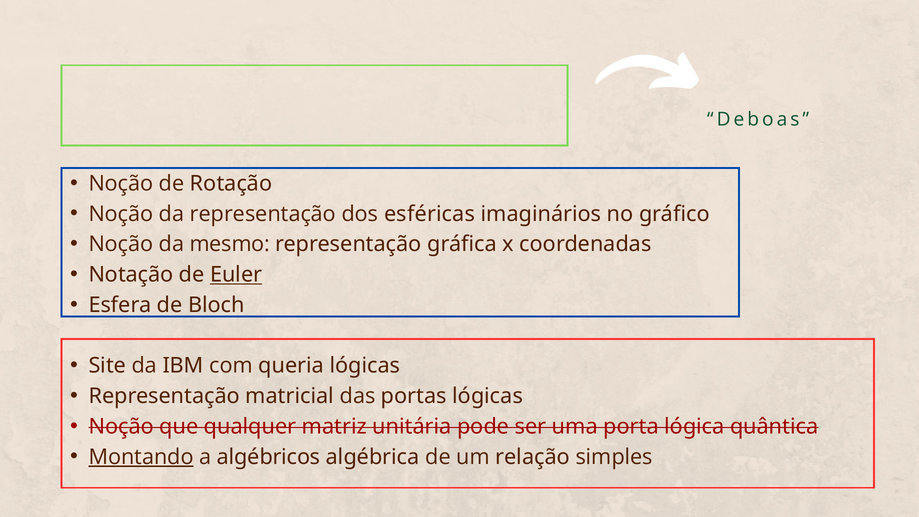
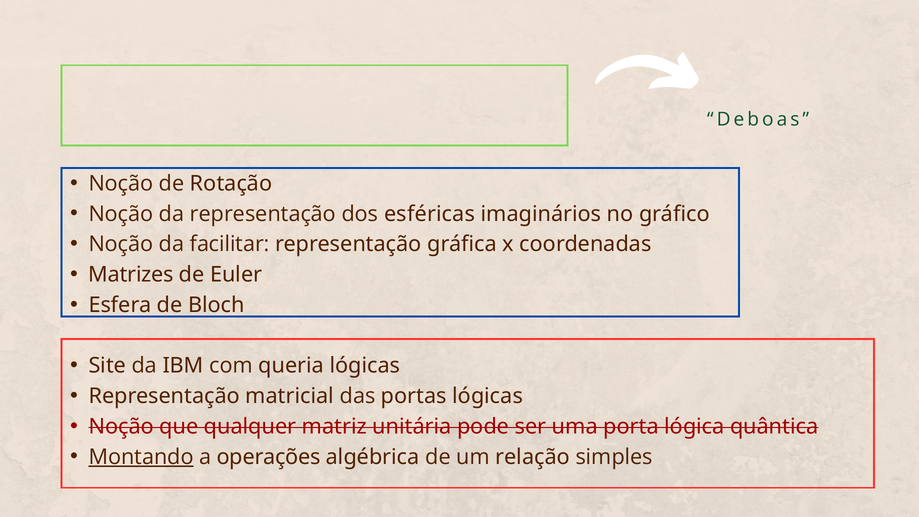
mesmo: mesmo -> facilitar (230, 244)
Notação: Notação -> Matrizes (131, 275)
Euler underline: present -> none (236, 275)
algébricos: algébricos -> operações (269, 457)
